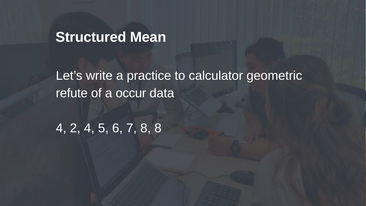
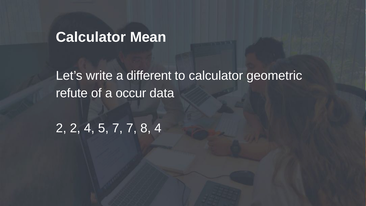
Structured: Structured -> Calculator (91, 37)
practice: practice -> different (149, 76)
4: 4 -> 2 (61, 128)
5 6: 6 -> 7 (117, 128)
8 8: 8 -> 4 (158, 128)
